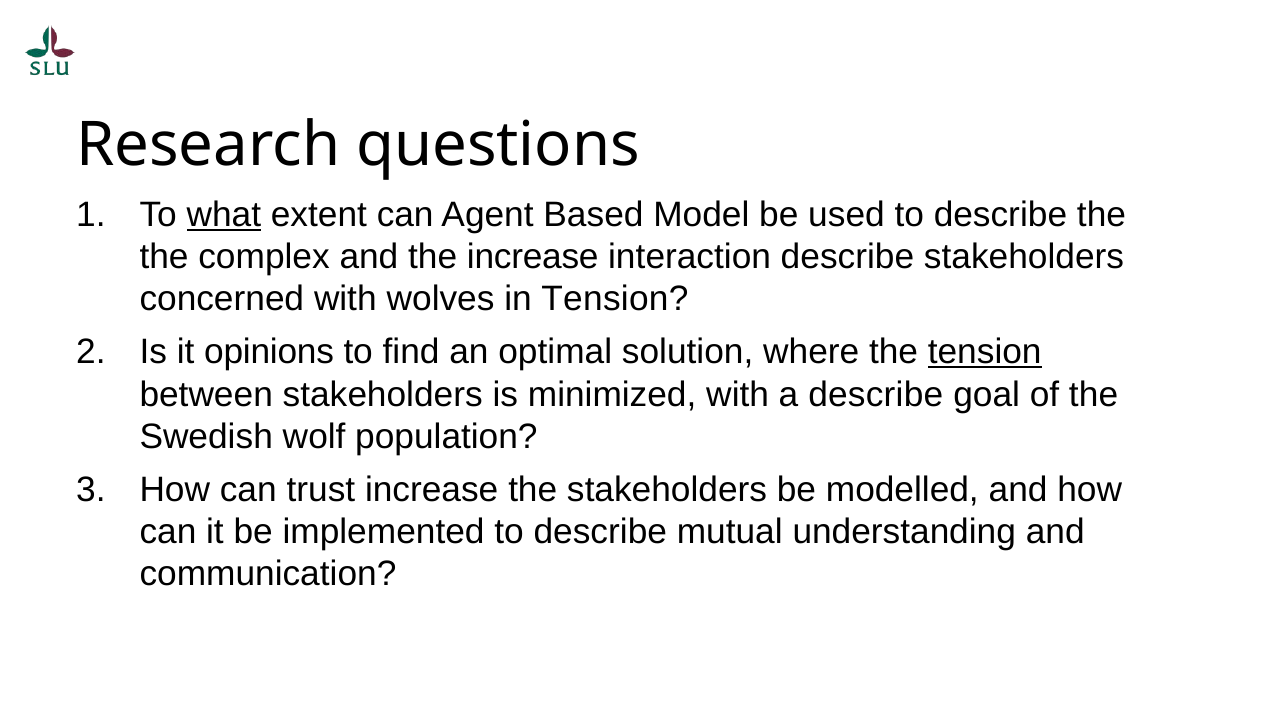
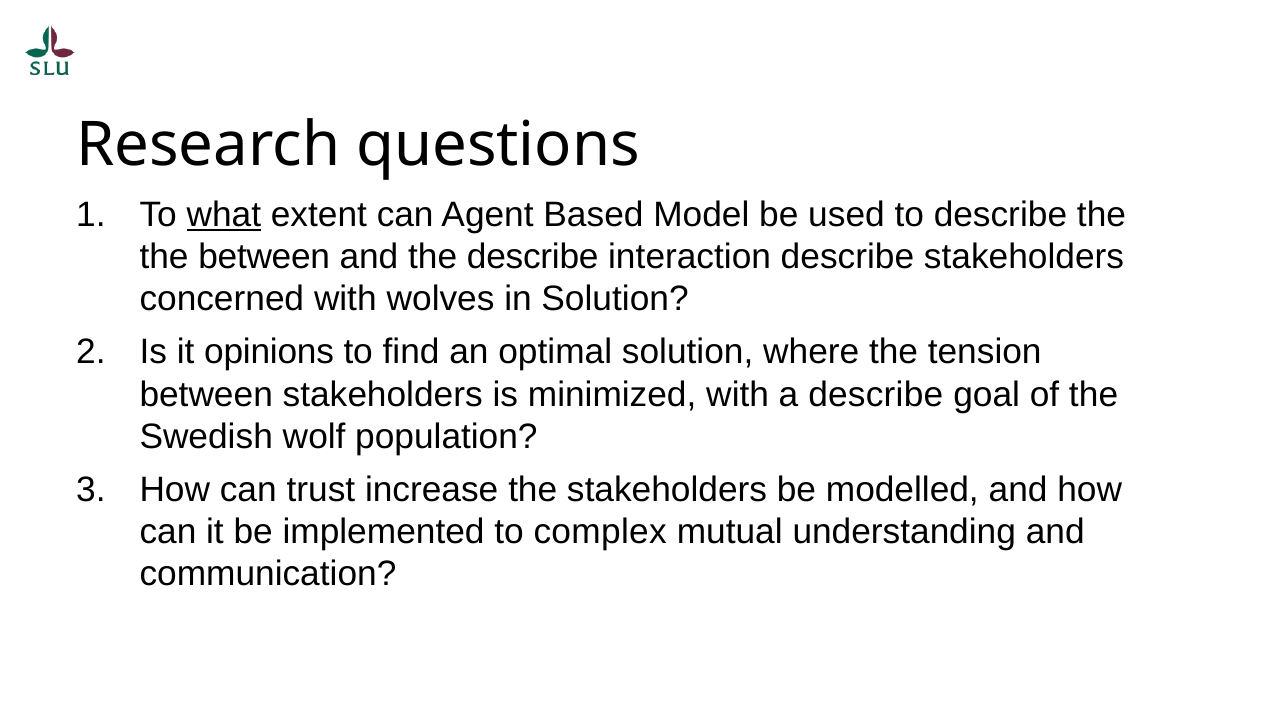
the complex: complex -> between (264, 257)
the increase: increase -> describe (533, 257)
in Tension: Tension -> Solution (615, 299)
tension underline: present -> none (985, 352)
implemented to describe: describe -> complex (600, 532)
